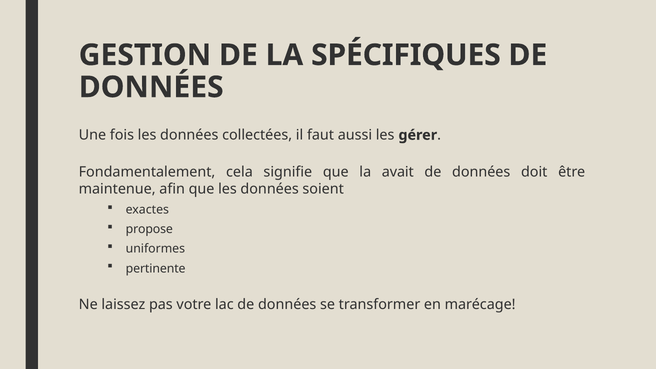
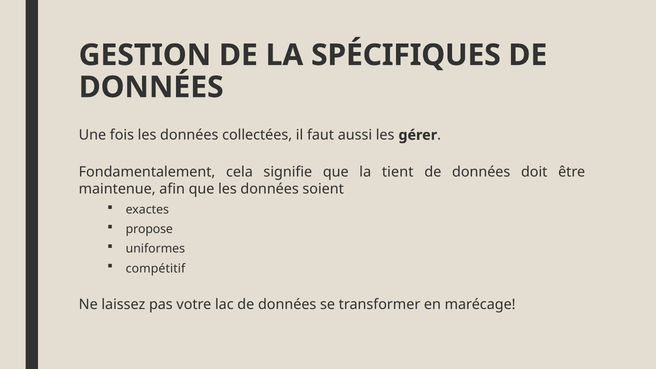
avait: avait -> tient (398, 172)
pertinente: pertinente -> compétitif (156, 268)
